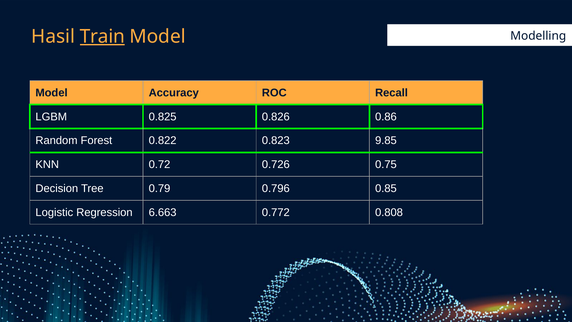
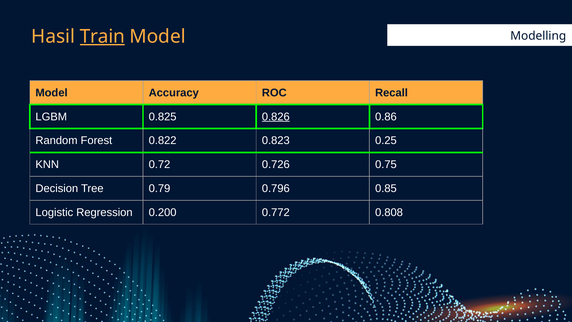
0.826 underline: none -> present (276, 117)
9.85: 9.85 -> 0.25 (386, 141)
6.663: 6.663 -> 0.200 (163, 212)
